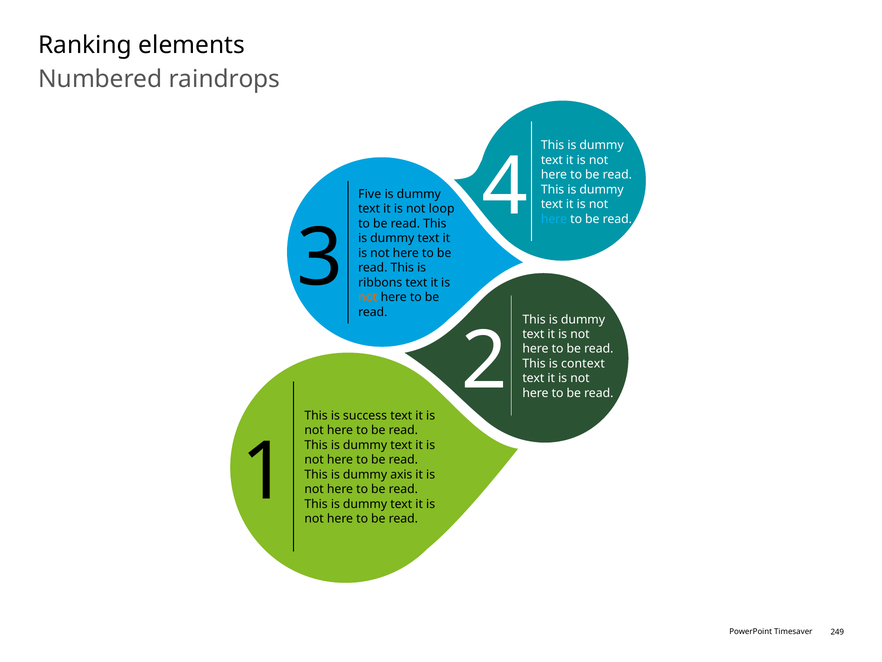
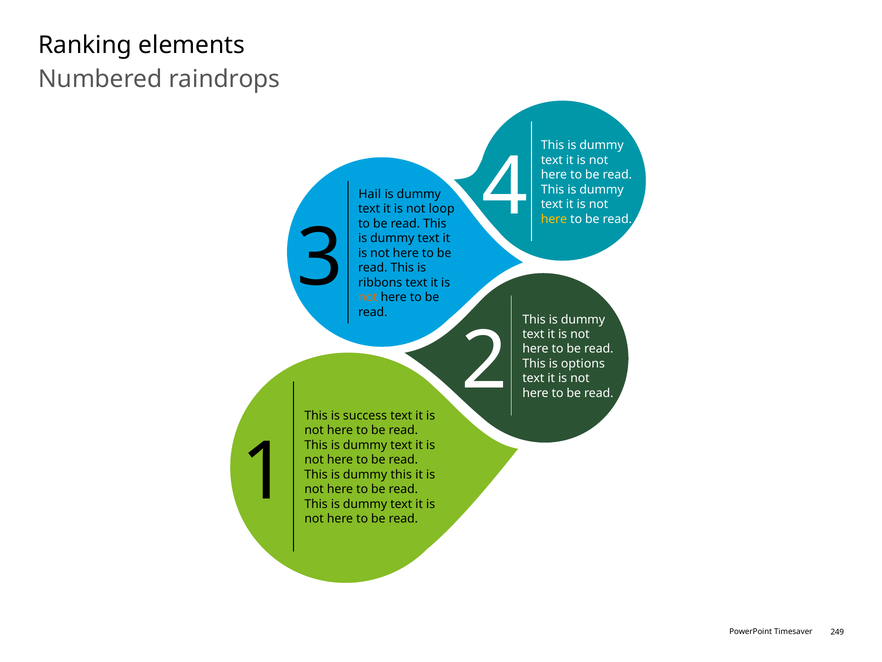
Five: Five -> Hail (370, 194)
here colour: light blue -> yellow (554, 219)
context: context -> options (583, 363)
dummy axis: axis -> this (401, 474)
